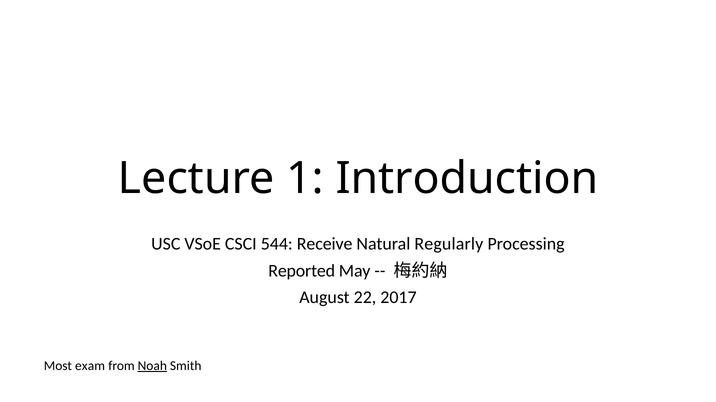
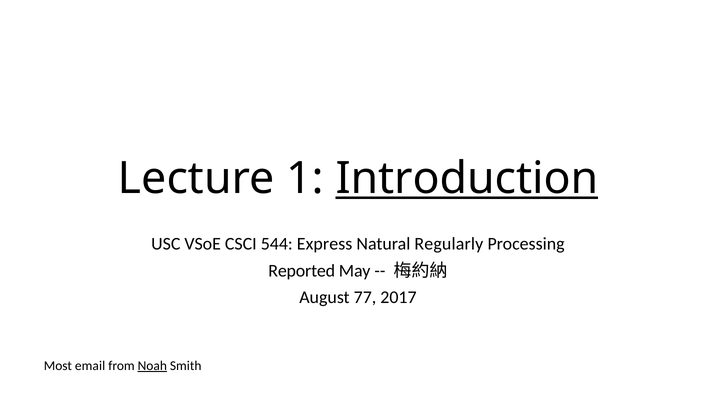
Introduction underline: none -> present (467, 179)
Receive: Receive -> Express (325, 244)
22: 22 -> 77 (365, 298)
exam: exam -> email (90, 367)
